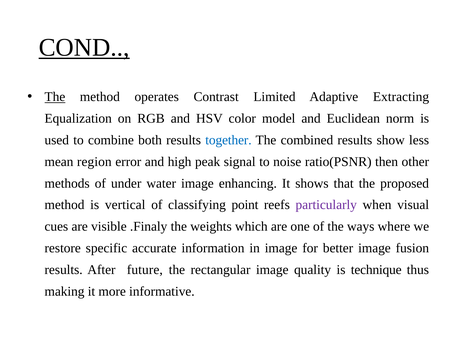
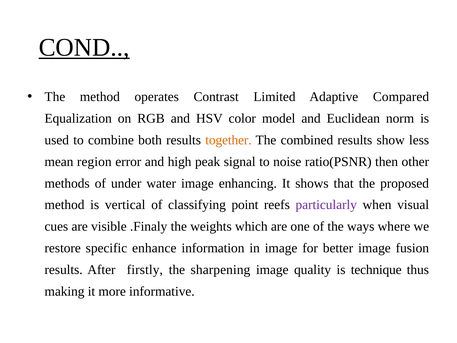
The underline: present -> none (55, 97)
Extracting: Extracting -> Compared (401, 97)
together colour: blue -> orange (228, 140)
accurate: accurate -> enhance (154, 248)
future: future -> firstly (145, 270)
rectangular: rectangular -> sharpening (220, 270)
